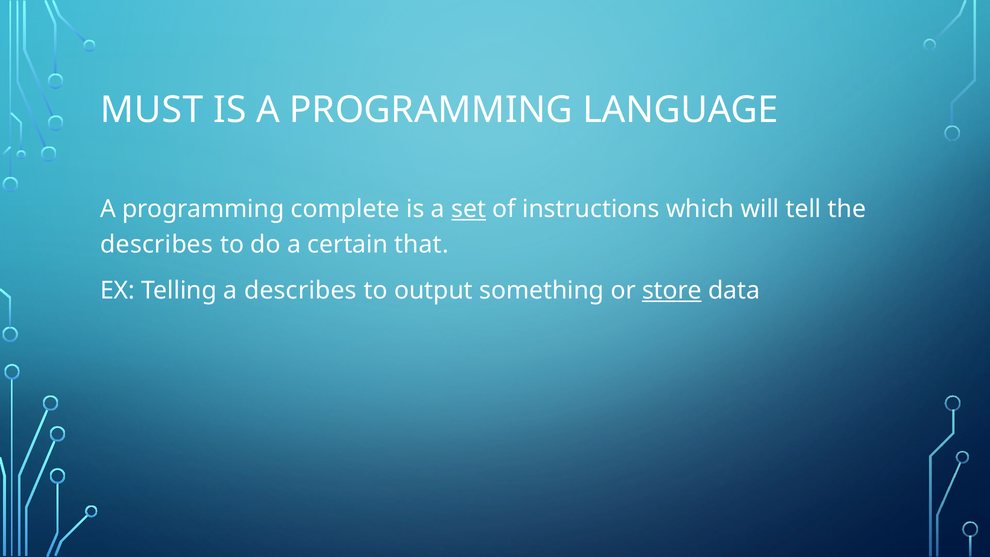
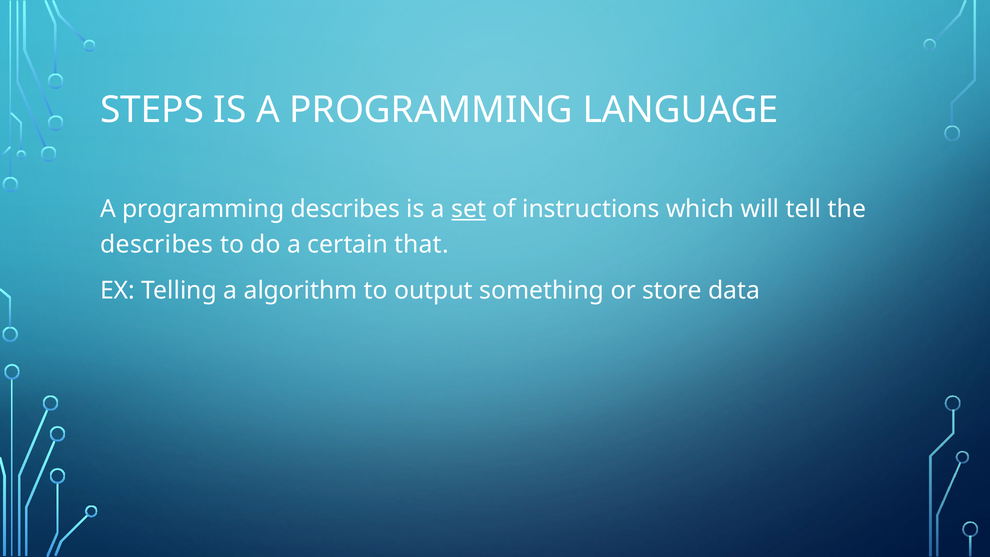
MUST: MUST -> STEPS (152, 110)
programming complete: complete -> describes (345, 209)
a describes: describes -> algorithm (301, 290)
store underline: present -> none (672, 290)
